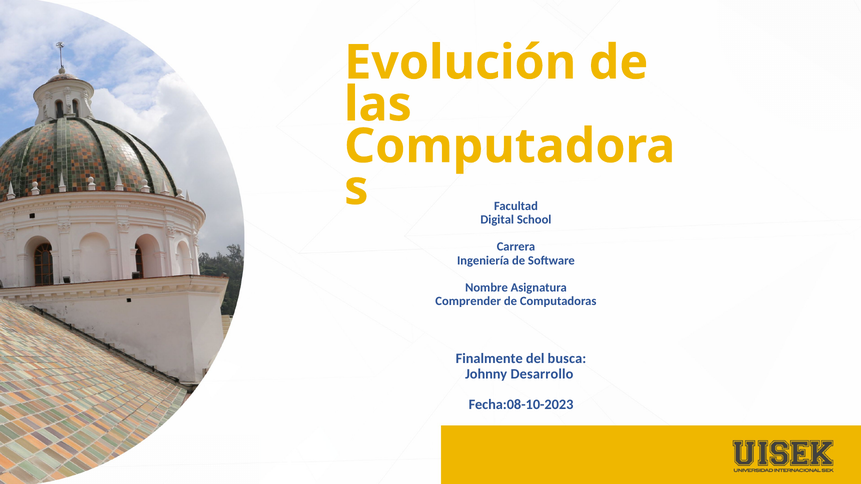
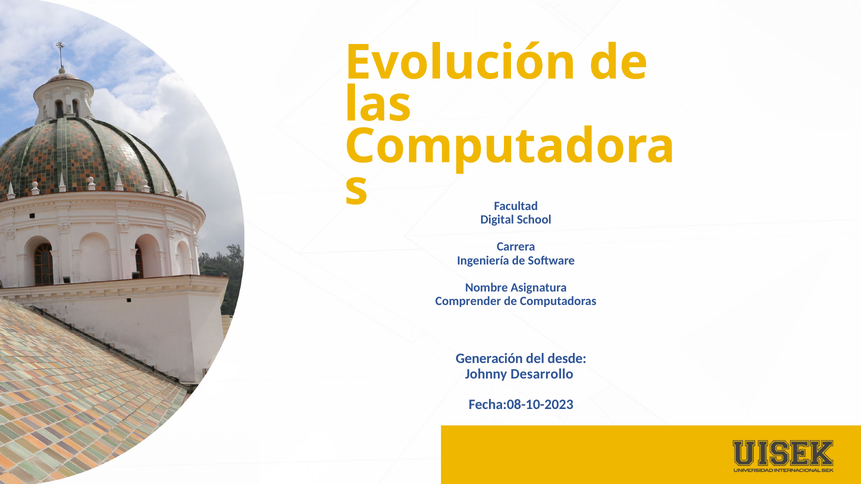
Finalmente: Finalmente -> Generación (489, 359)
busca: busca -> desde (567, 359)
